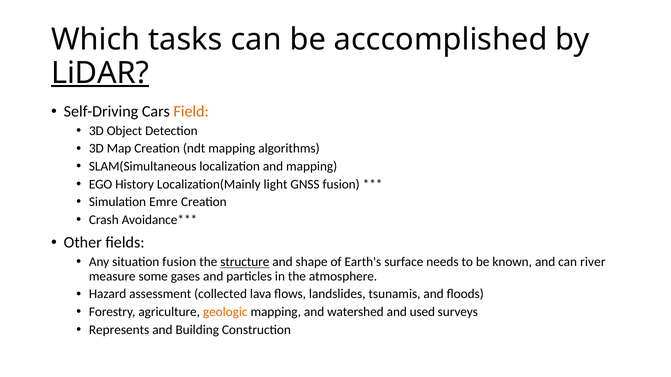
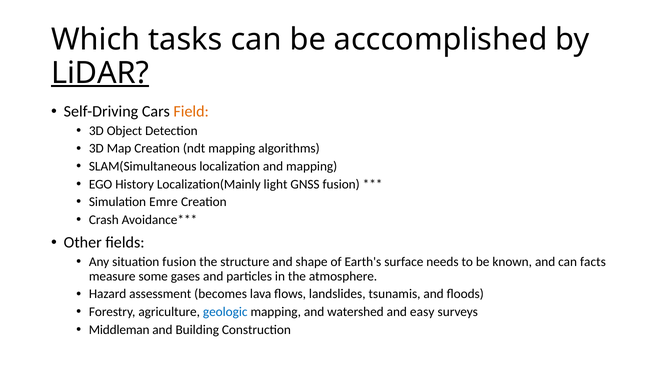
structure underline: present -> none (245, 262)
river: river -> facts (593, 262)
collected: collected -> becomes (221, 294)
geologic colour: orange -> blue (225, 312)
used: used -> easy (422, 312)
Represents: Represents -> Middleman (119, 330)
